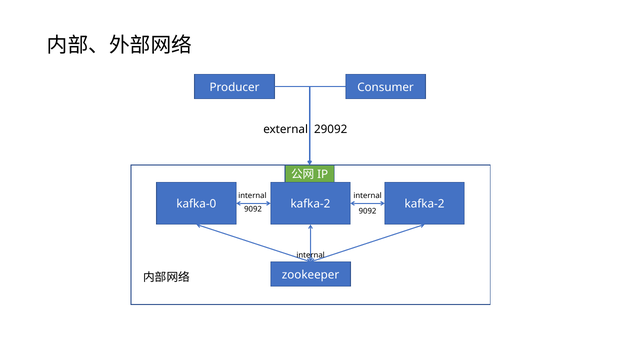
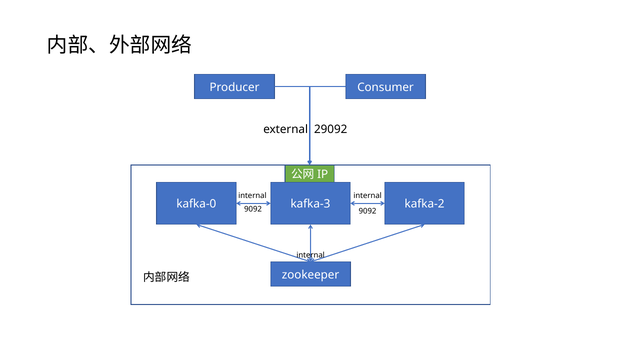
kafka-0 kafka-2: kafka-2 -> kafka-3 (310, 204)
